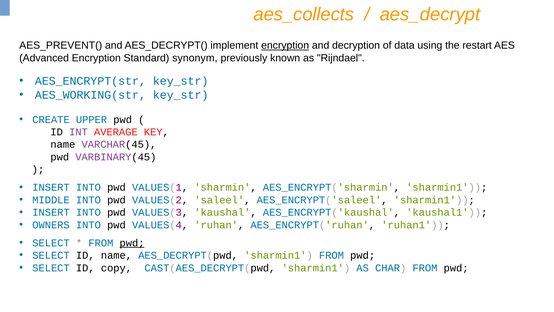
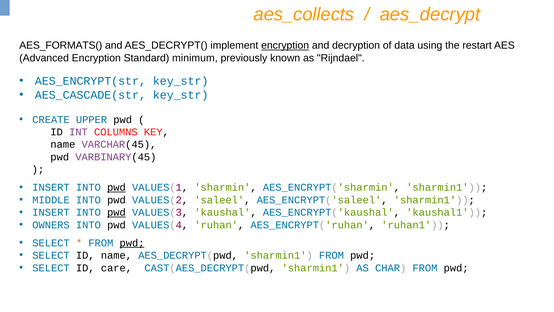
AES_PREVENT(: AES_PREVENT( -> AES_FORMATS( (61, 45)
synonym: synonym -> minimum (195, 58)
AES_WORKING(str: AES_WORKING(str -> AES_CASCADE(str (90, 95)
AVERAGE: AVERAGE -> COLUMNS (116, 132)
pwd underline: none -> present (116, 187)
pwd underline: none -> present (116, 212)
copy: copy -> care (116, 268)
